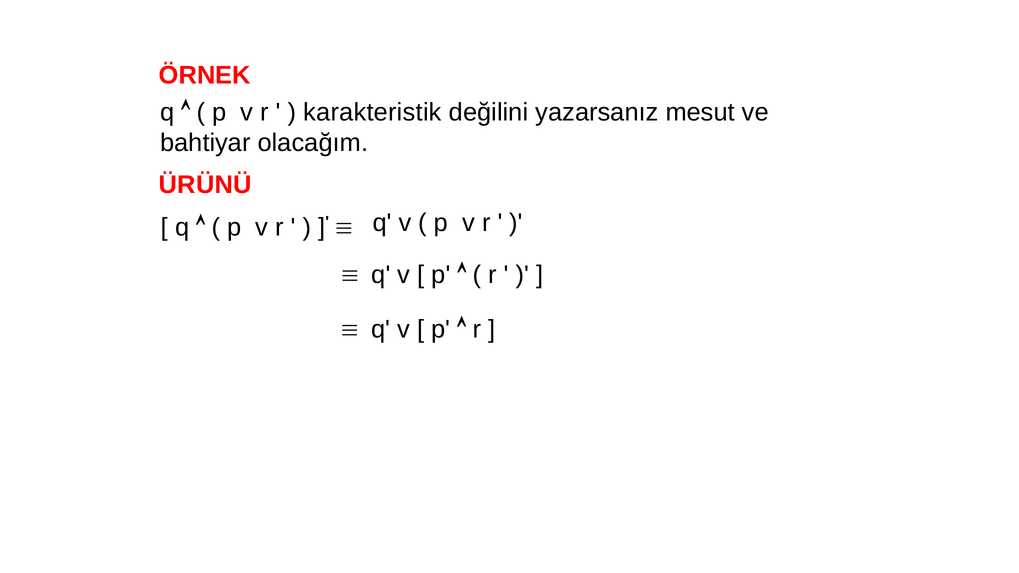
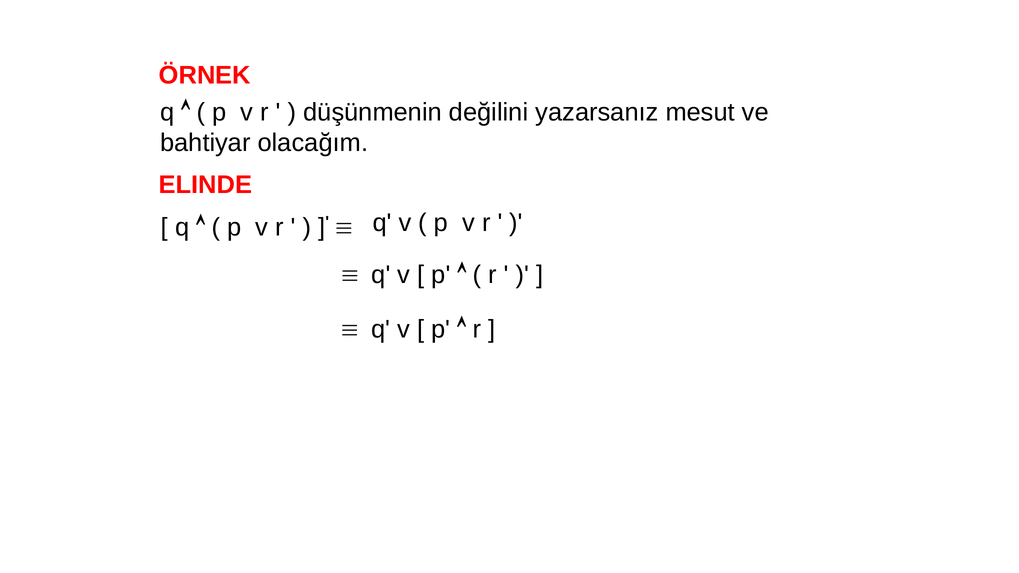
karakteristik: karakteristik -> düşünmenin (373, 112)
ÜRÜNÜ: ÜRÜNÜ -> ELINDE (205, 185)
